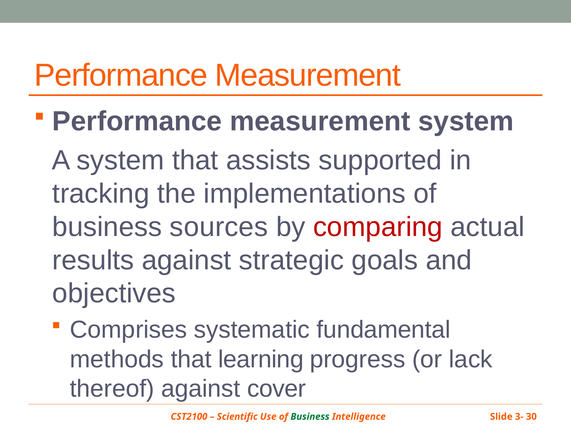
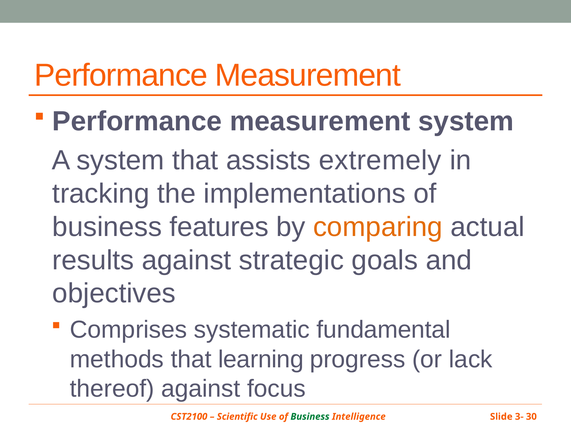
supported: supported -> extremely (380, 160)
sources: sources -> features (219, 227)
comparing colour: red -> orange (378, 227)
cover: cover -> focus (276, 389)
